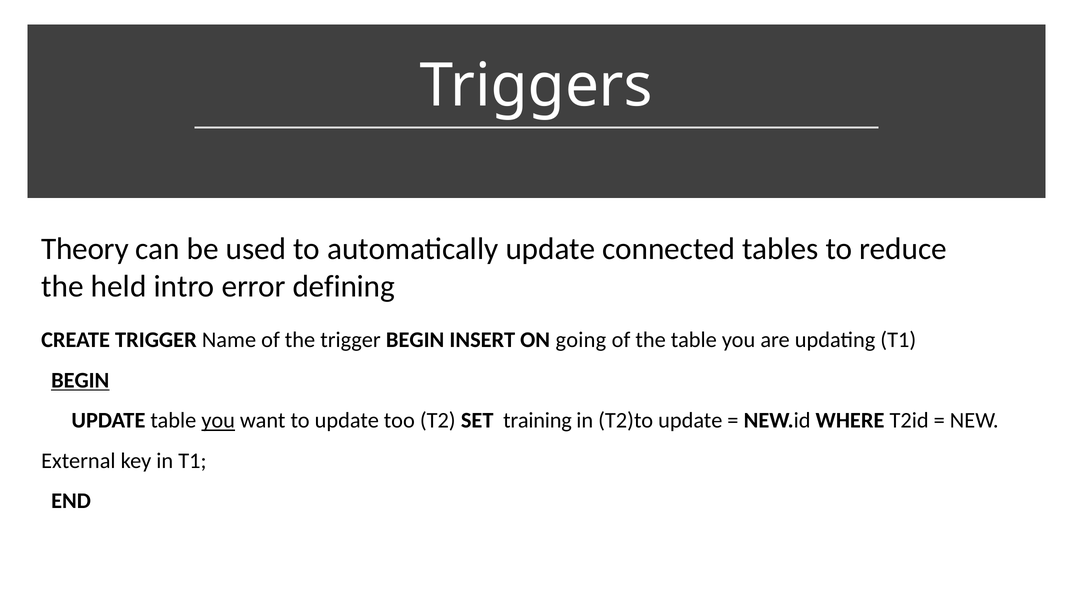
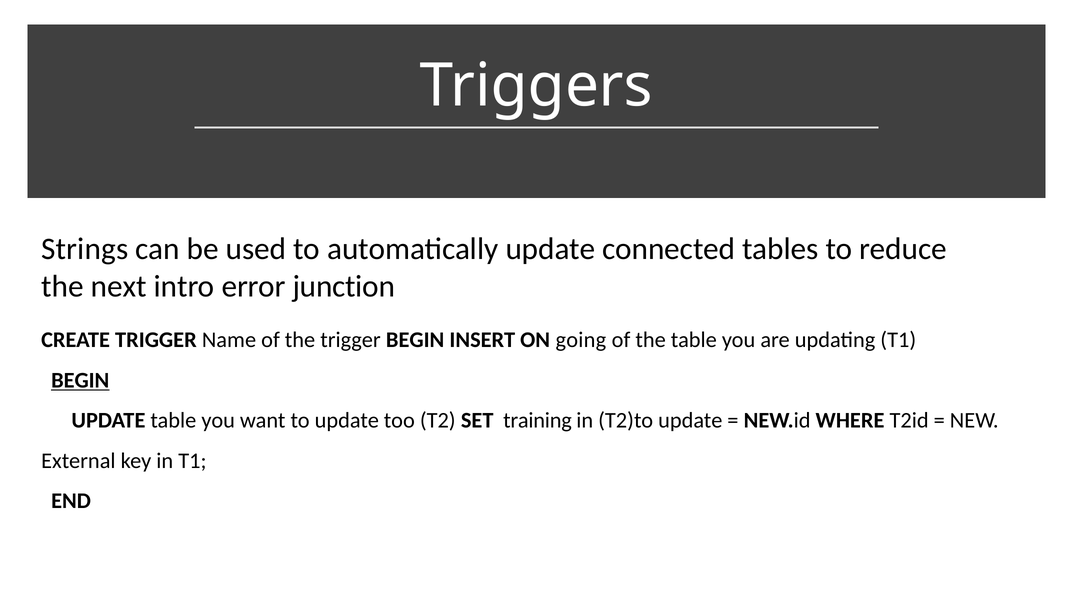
Theory: Theory -> Strings (85, 249)
held: held -> next (119, 287)
defining: defining -> junction (344, 287)
you underline: present -> none (218, 421)
